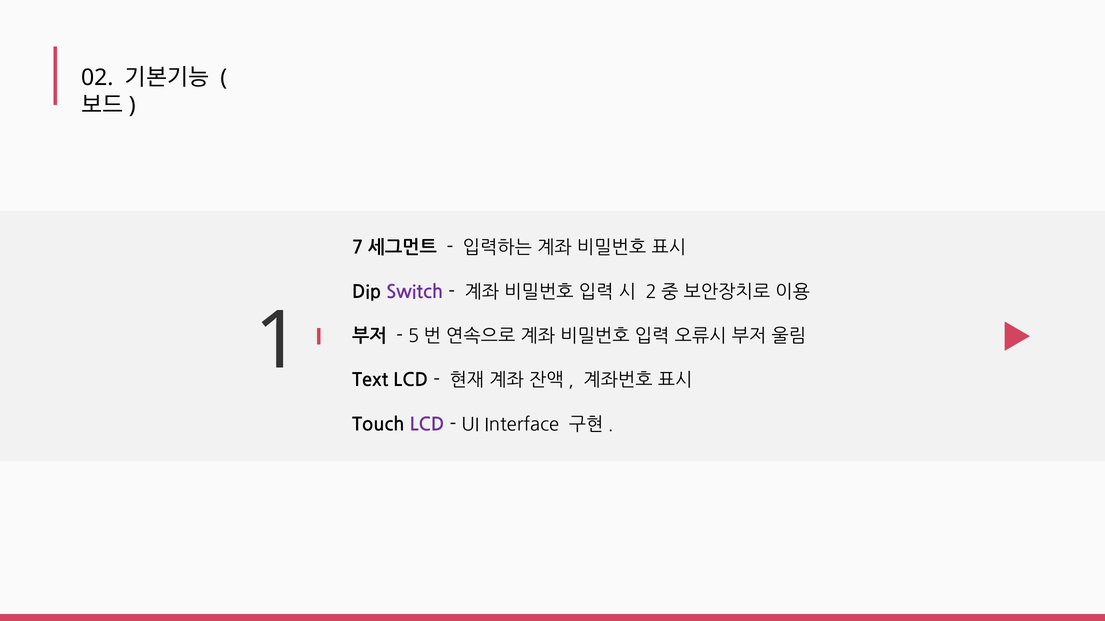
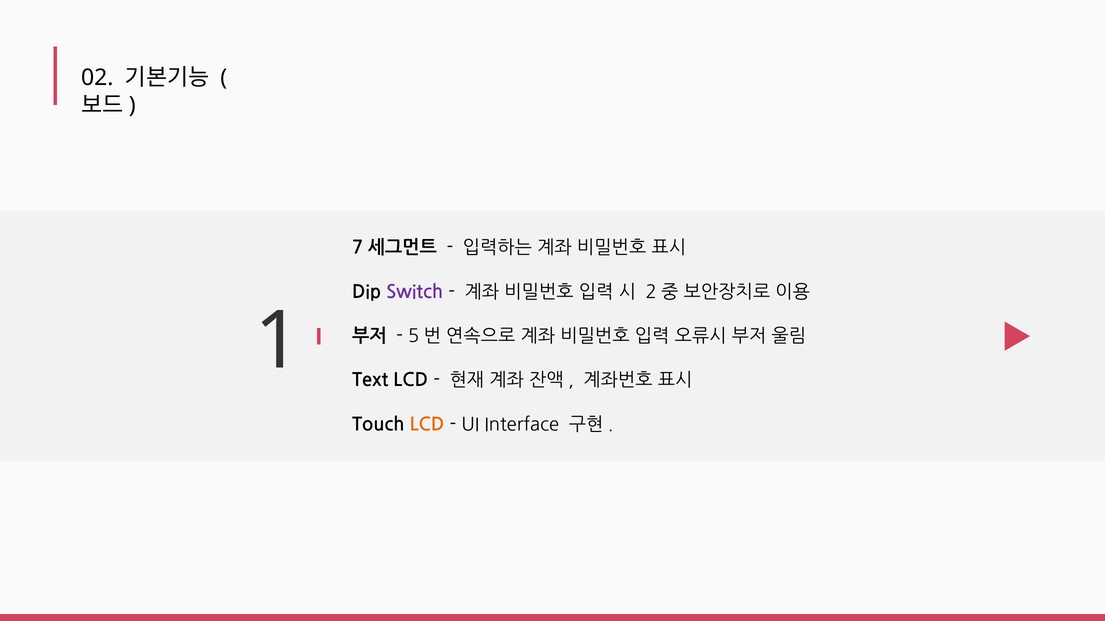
LCD colour: purple -> orange (427, 425)
